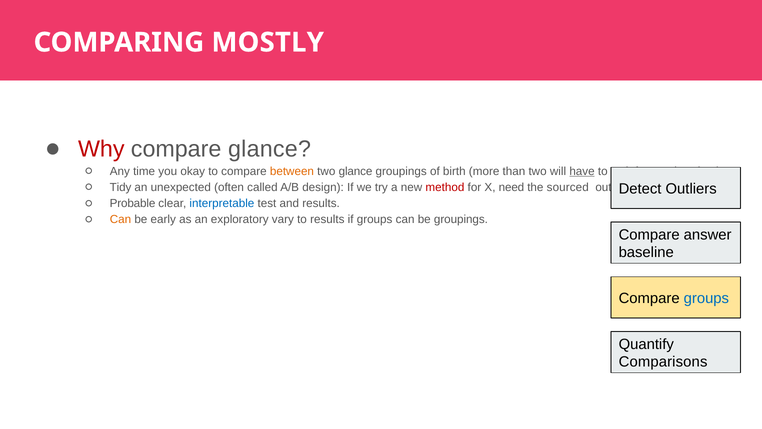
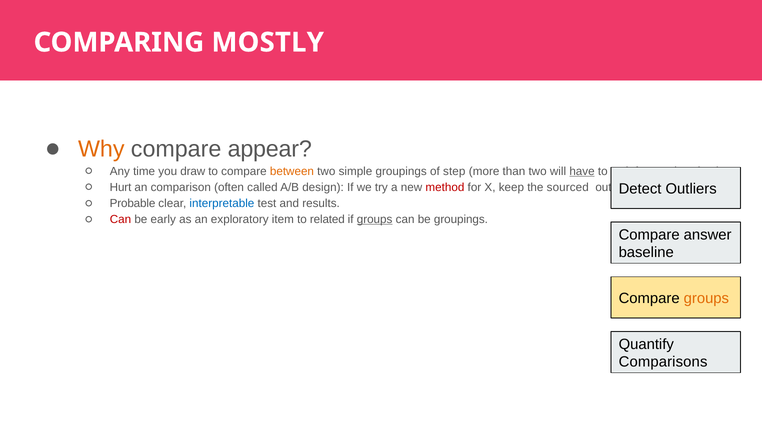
Why colour: red -> orange (101, 149)
compare glance: glance -> appear (270, 149)
okay: okay -> draw (193, 171)
two glance: glance -> simple (355, 171)
birth: birth -> step (454, 171)
Tidy: Tidy -> Hurt (121, 187)
unexpected: unexpected -> comparison (181, 187)
need: need -> keep (511, 187)
Can colour: orange -> red (120, 219)
vary: vary -> item (283, 219)
to results: results -> related (327, 219)
groups underline: none -> present (375, 219)
groups colour: blue -> orange (706, 298)
